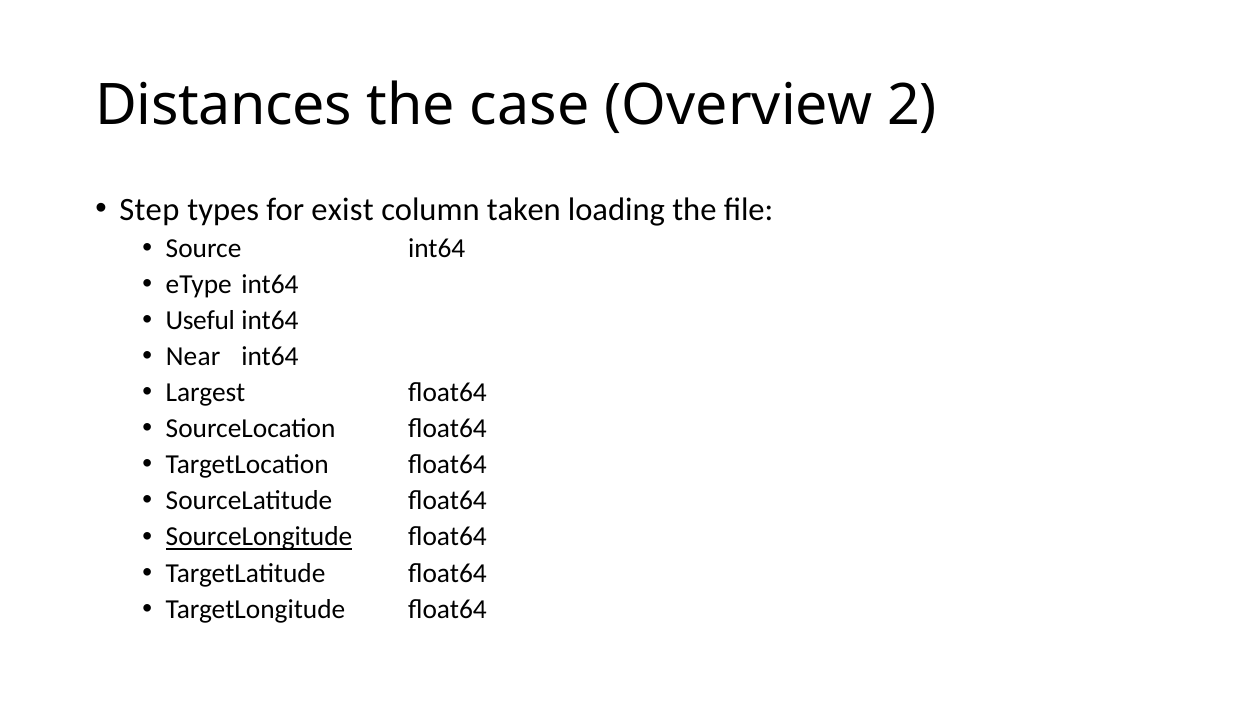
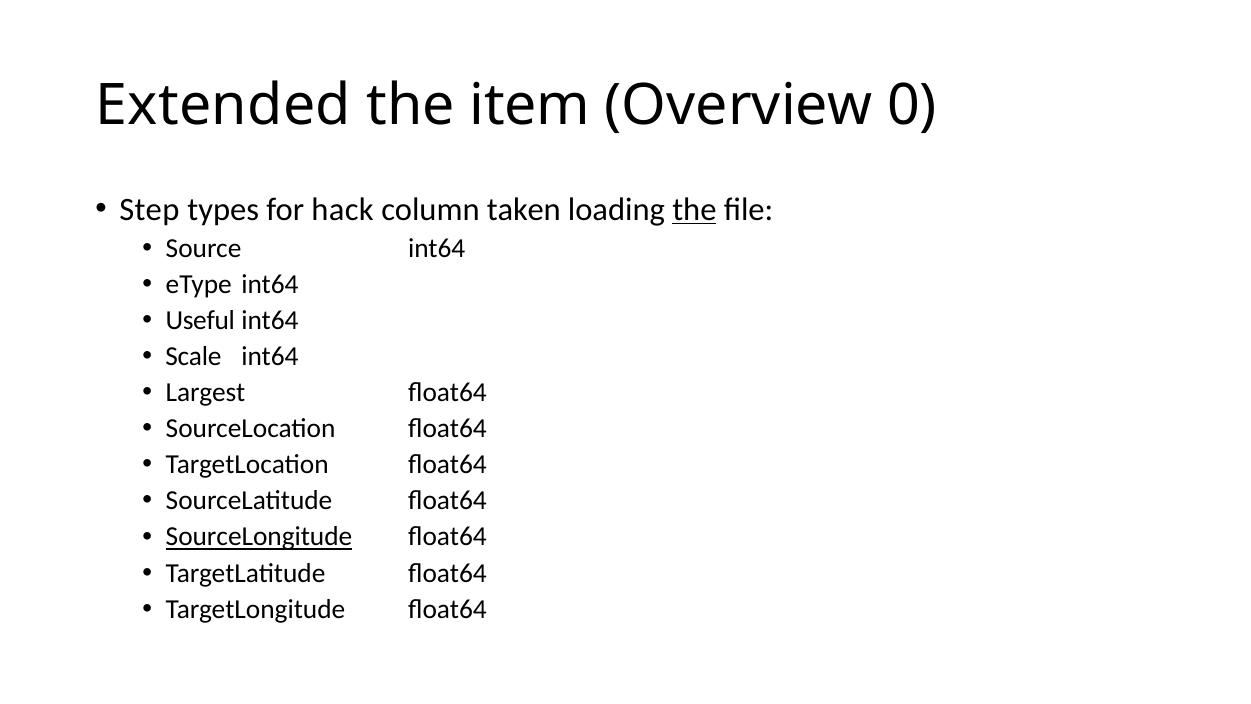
Distances: Distances -> Extended (223, 105)
case: case -> item (530, 105)
2: 2 -> 0 (912, 105)
exist: exist -> hack (343, 209)
the underline: none -> present (694, 209)
Near: Near -> Scale (193, 356)
